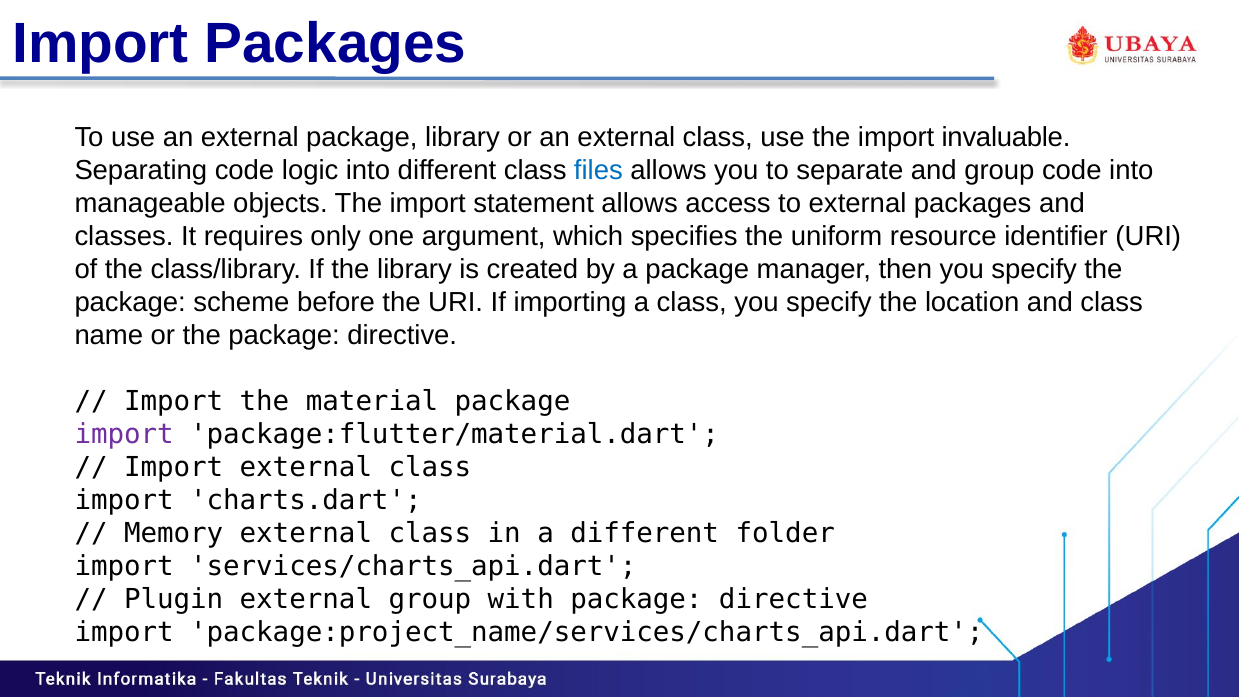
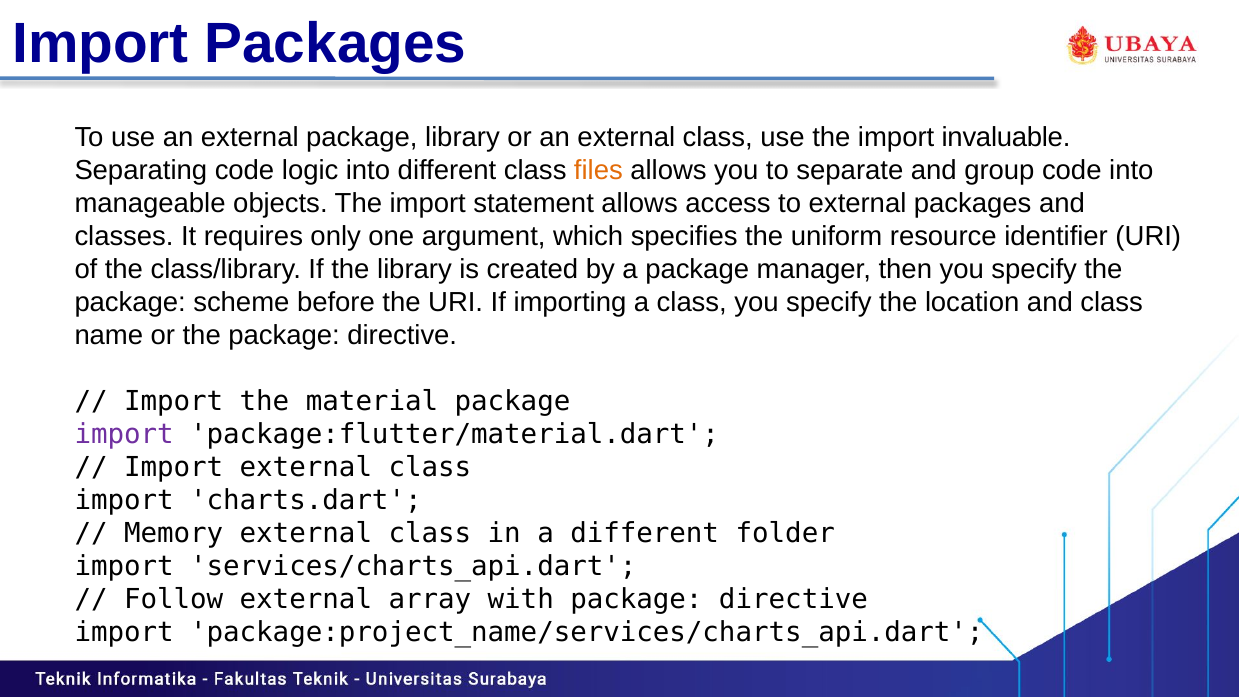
files colour: blue -> orange (598, 170)
Plugin: Plugin -> Follow (174, 599)
external group: group -> array (430, 599)
